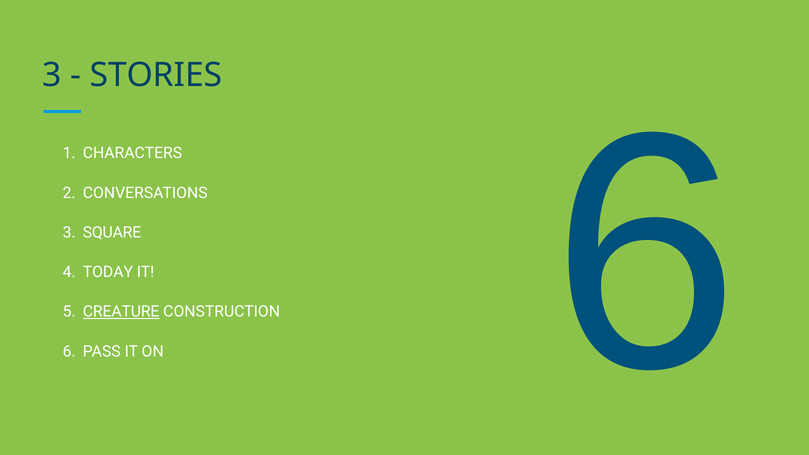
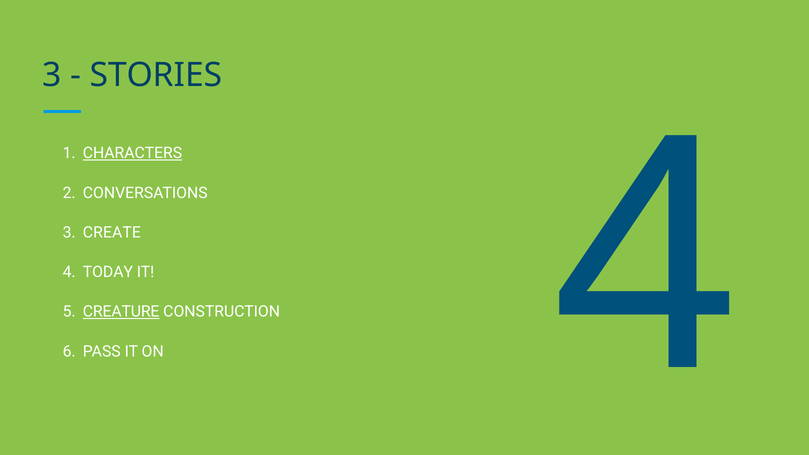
CHARACTERS underline: none -> present (132, 153)
SQUARE: SQUARE -> CREATE (112, 233)
ON 6: 6 -> 4 (645, 256)
